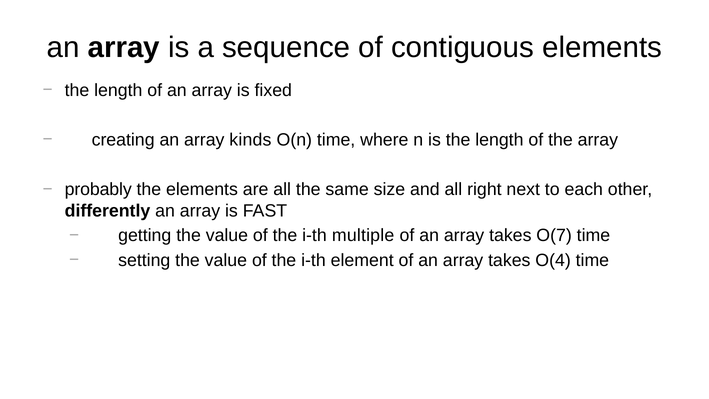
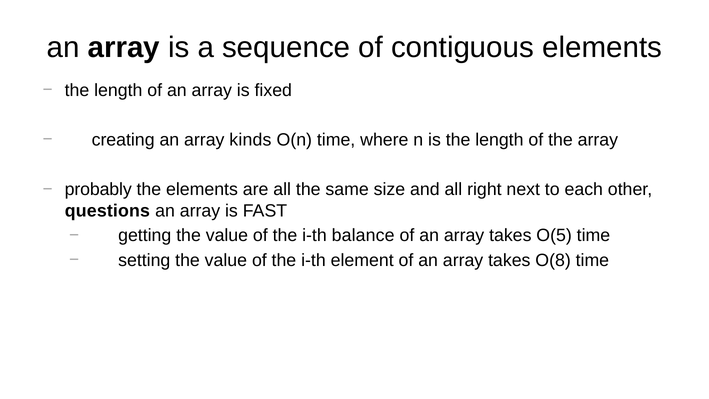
differently: differently -> questions (107, 211)
multiple: multiple -> balance (363, 235)
O(7: O(7 -> O(5 (554, 235)
O(4: O(4 -> O(8 (553, 260)
